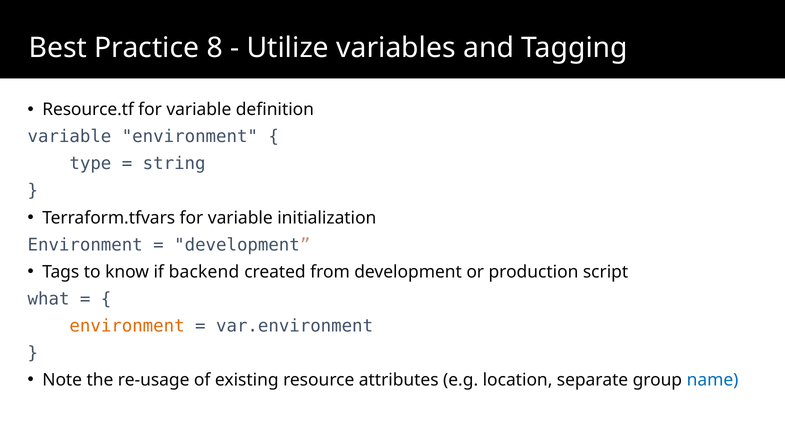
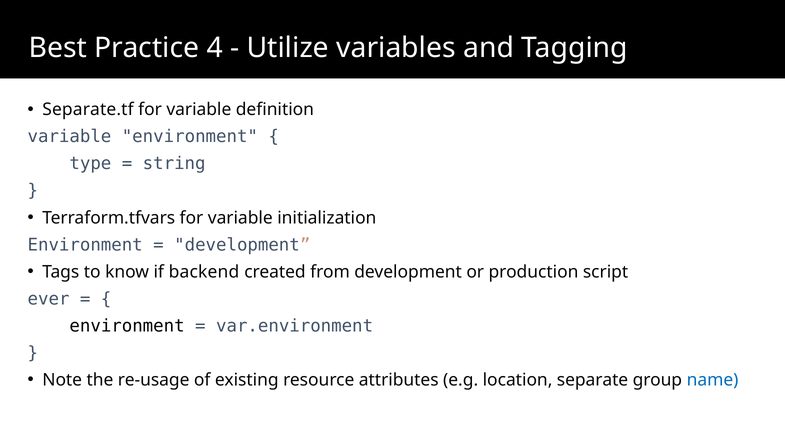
8: 8 -> 4 (215, 48)
Resource.tf: Resource.tf -> Separate.tf (88, 109)
what: what -> ever (49, 299)
environment colour: orange -> black (127, 326)
